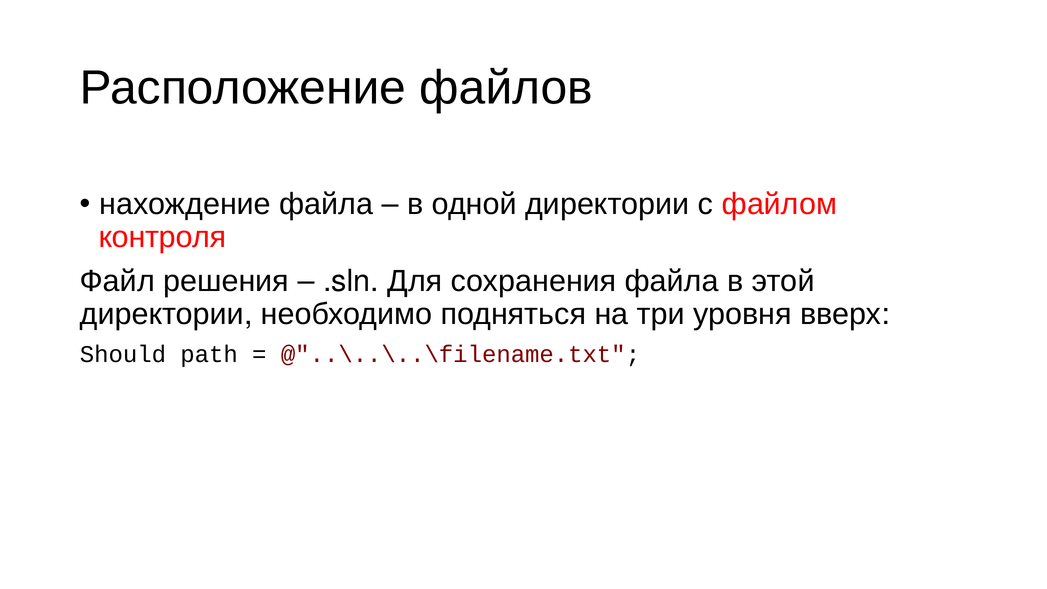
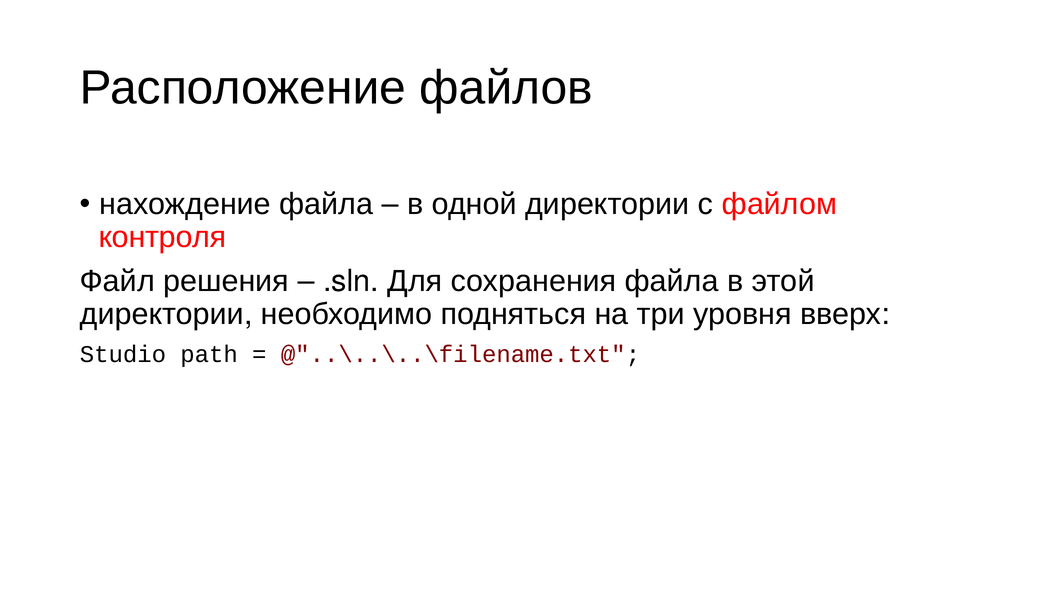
Should: Should -> Studio (123, 354)
